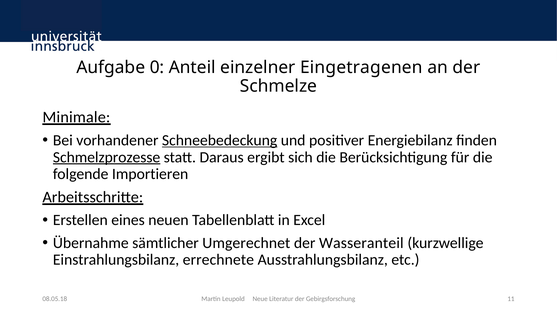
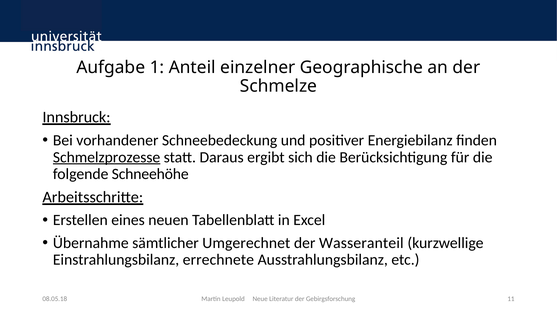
0: 0 -> 1 (157, 67)
Eingetragenen: Eingetragenen -> Geographische (362, 67)
Minimale: Minimale -> Innsbruck (77, 117)
Schneebedeckung underline: present -> none (220, 140)
Importieren: Importieren -> Schneehöhe (150, 174)
